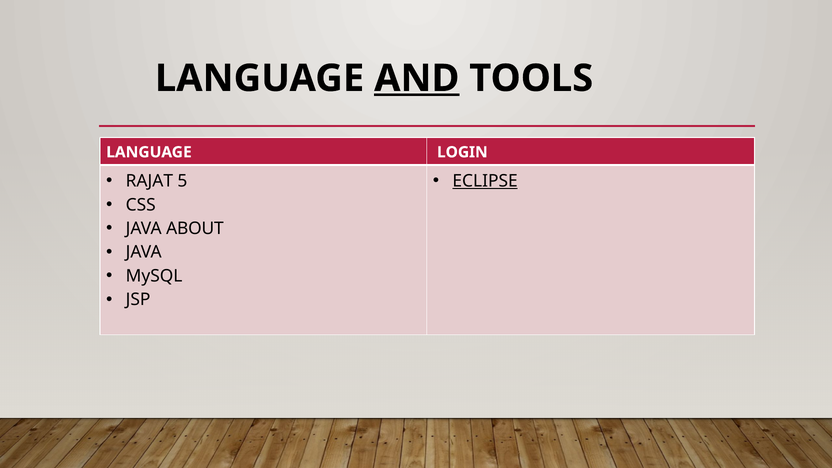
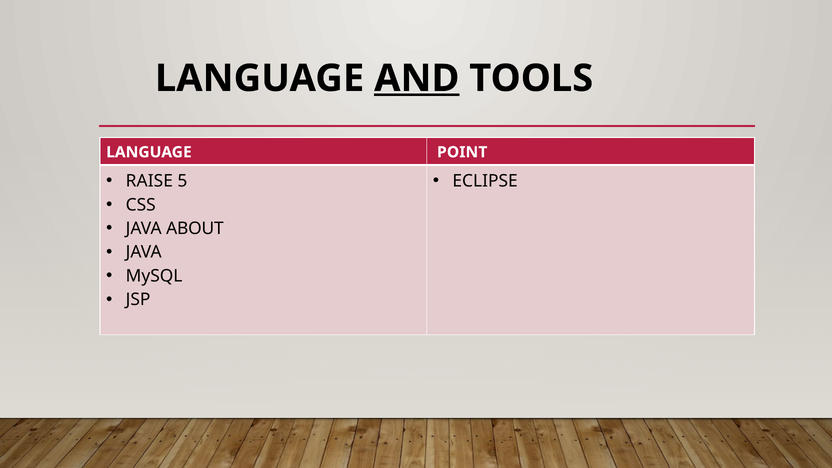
LOGIN: LOGIN -> POINT (462, 152)
RAJAT: RAJAT -> RAISE (149, 181)
ECLIPSE underline: present -> none (485, 181)
